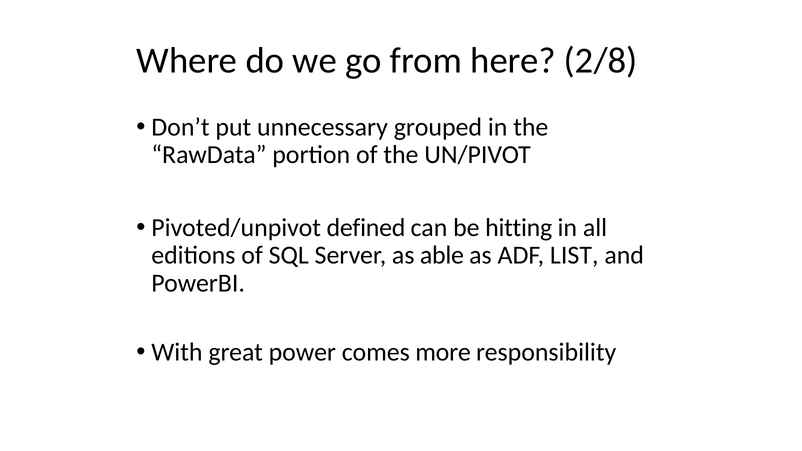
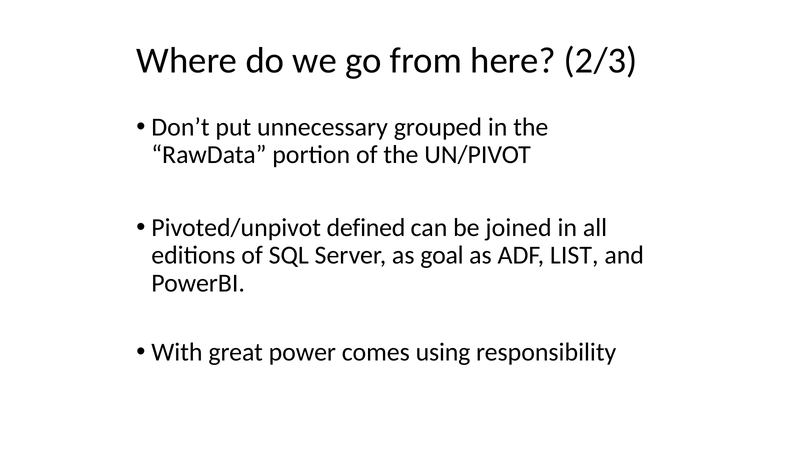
2/8: 2/8 -> 2/3 (601, 60)
hitting: hitting -> joined (519, 228)
able: able -> goal (442, 255)
more: more -> using (443, 352)
